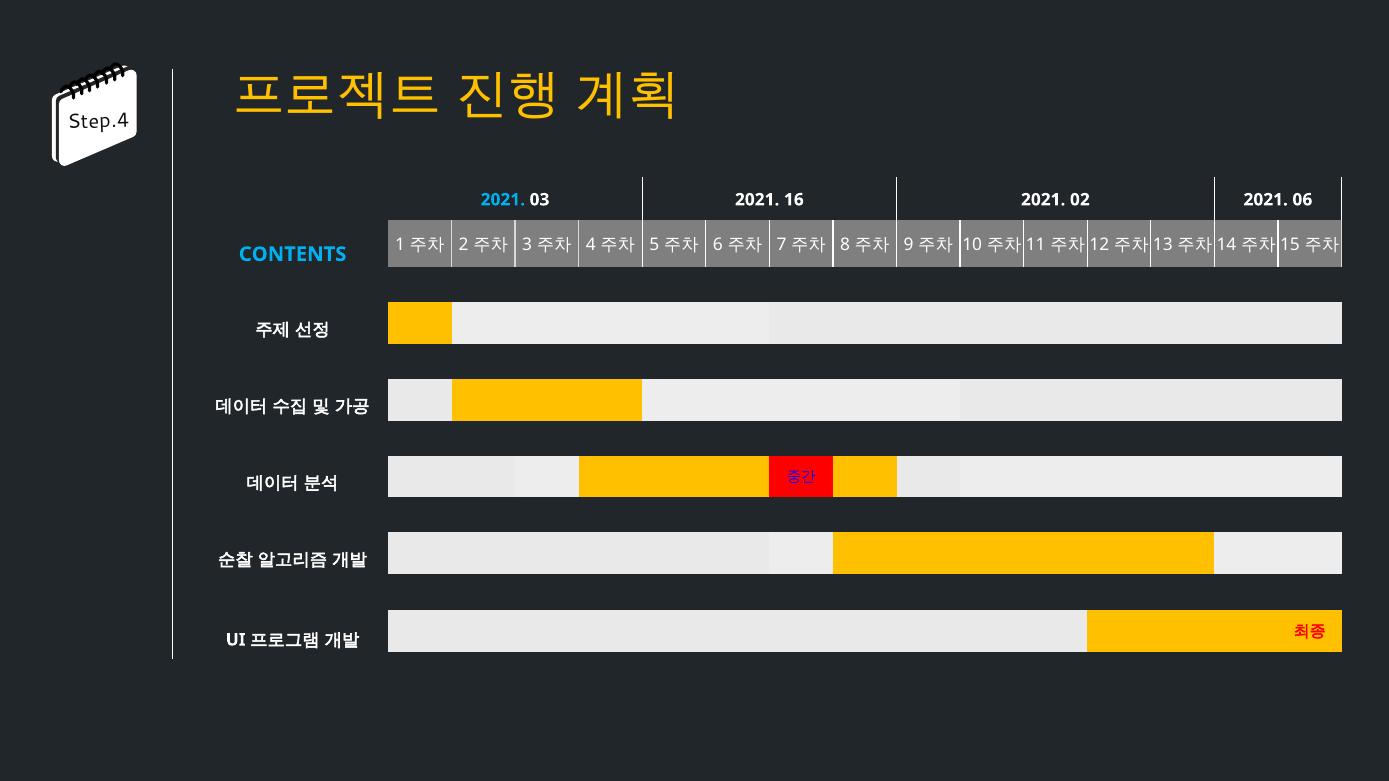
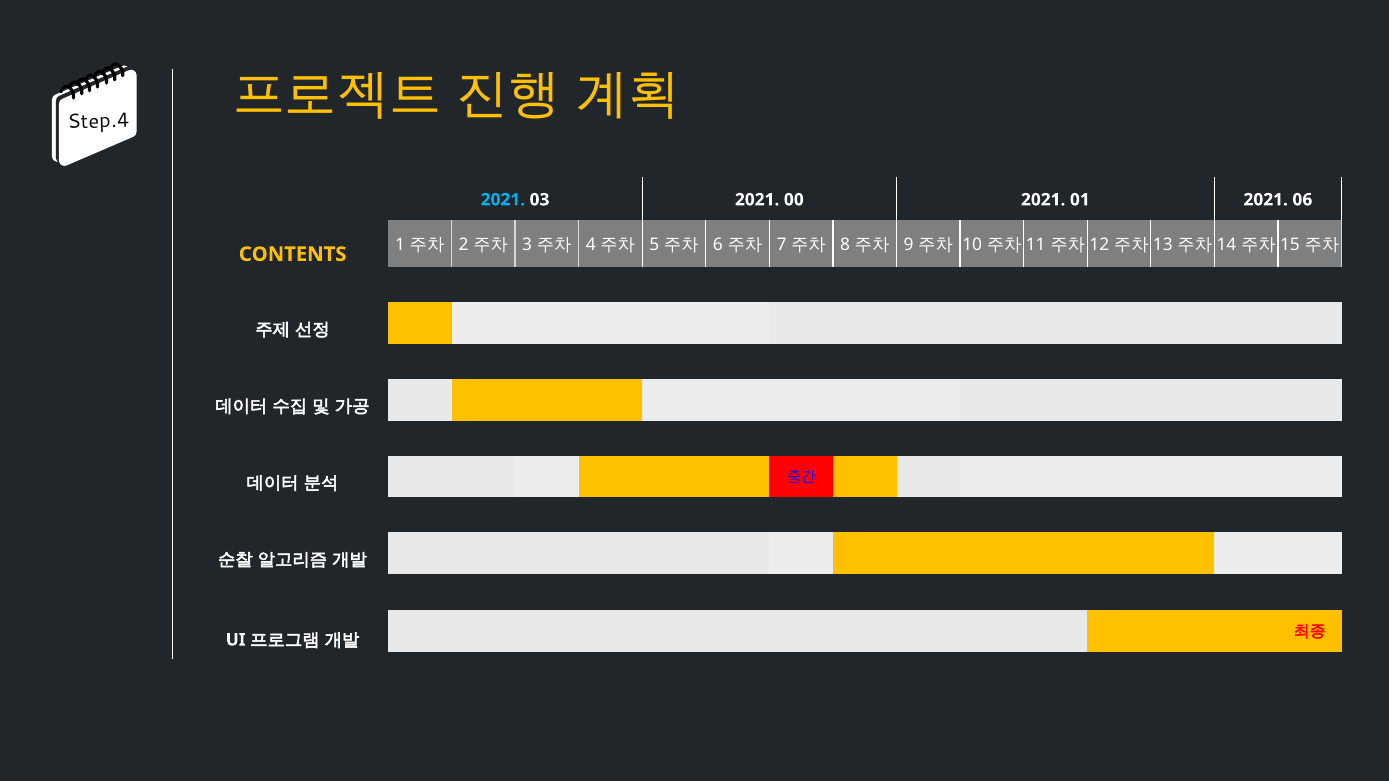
16: 16 -> 00 (794, 200)
02: 02 -> 01 (1080, 200)
CONTENTS colour: light blue -> yellow (293, 254)
